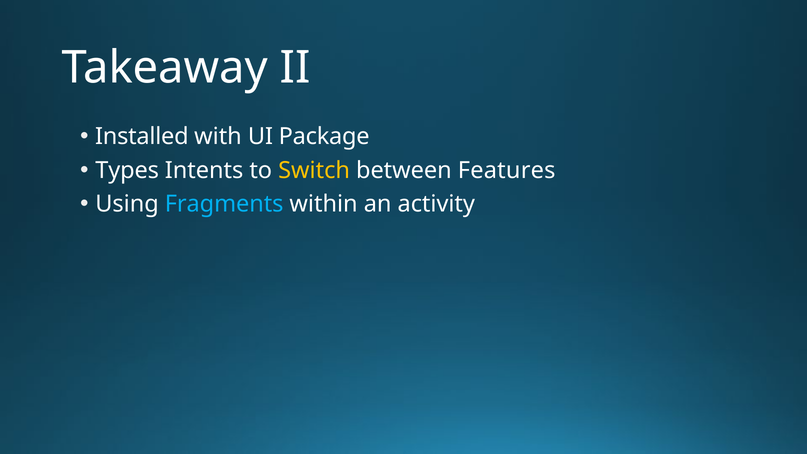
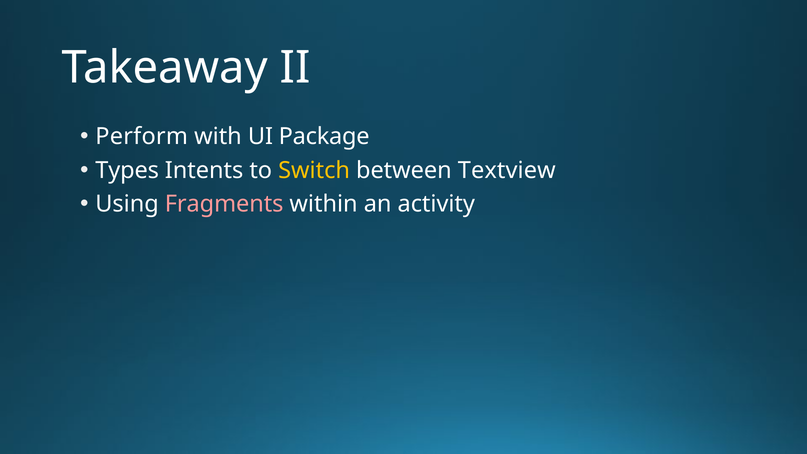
Installed: Installed -> Perform (142, 136)
Features: Features -> Textview (507, 170)
Fragments colour: light blue -> pink (224, 204)
